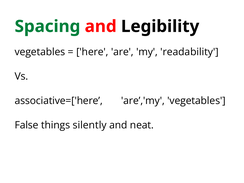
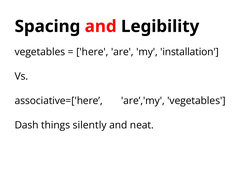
Spacing colour: green -> black (47, 26)
readability: readability -> installation (190, 52)
False: False -> Dash (27, 125)
